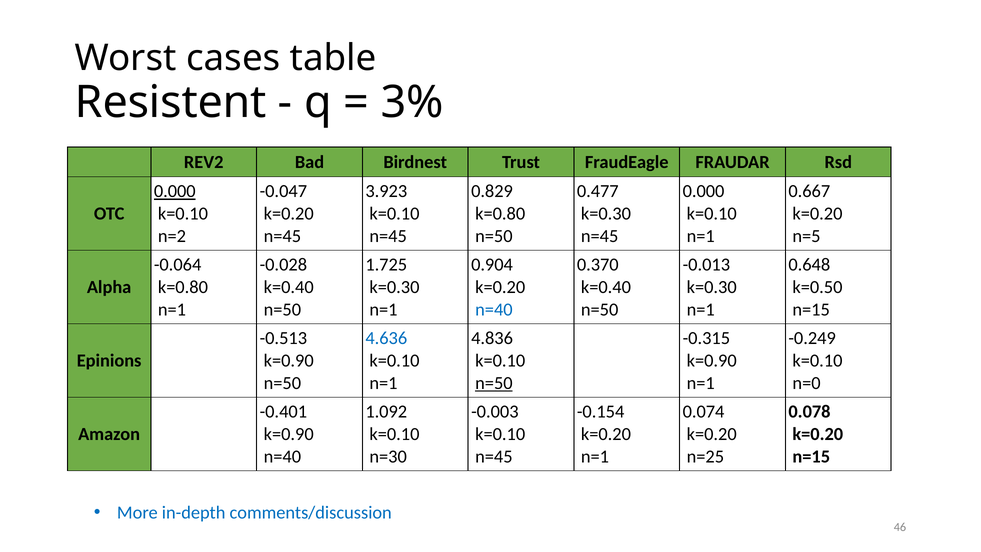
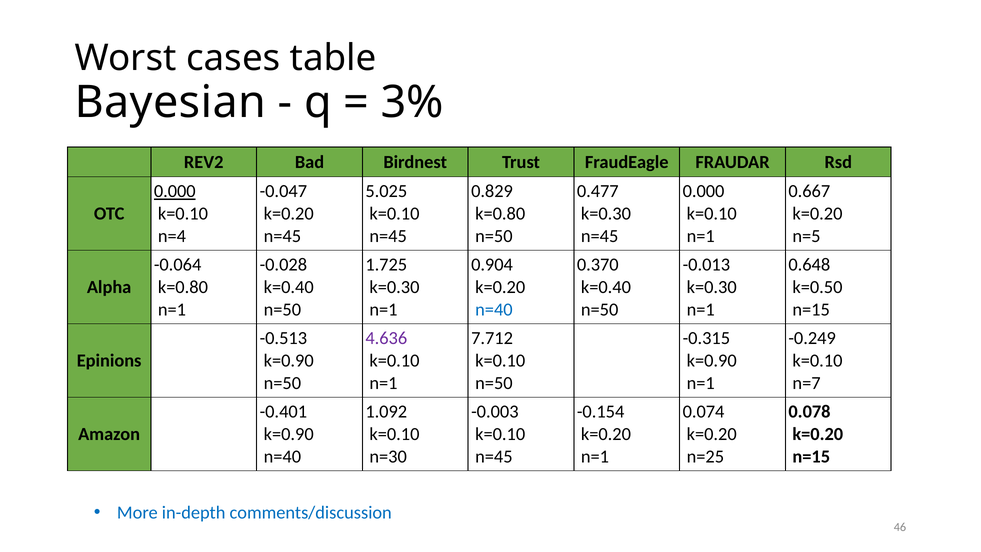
Resistent: Resistent -> Bayesian (170, 102)
3.923: 3.923 -> 5.025 (386, 191)
n=2: n=2 -> n=4 (172, 236)
4.636 colour: blue -> purple (386, 338)
4.836: 4.836 -> 7.712 (492, 338)
n=50 underline: present -> none (494, 383)
n=0: n=0 -> n=7 (807, 383)
